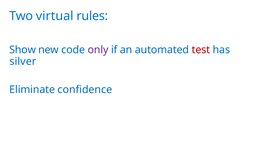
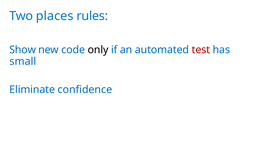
virtual: virtual -> places (55, 16)
only colour: purple -> black (98, 50)
silver: silver -> small (23, 61)
